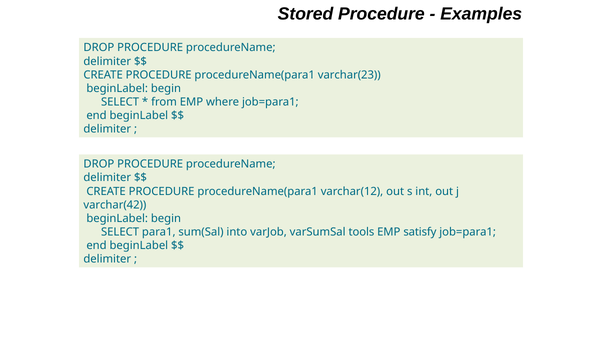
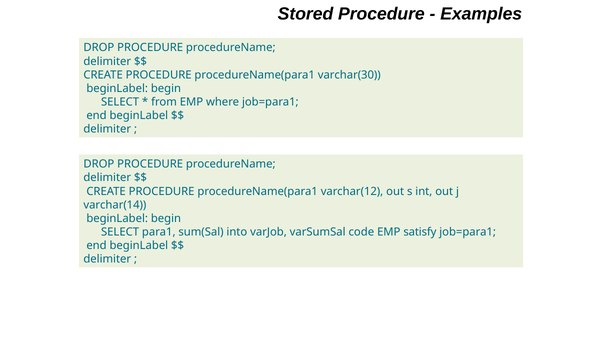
varchar(23: varchar(23 -> varchar(30 (349, 75)
varchar(42: varchar(42 -> varchar(14 (115, 205)
tools: tools -> code (361, 232)
